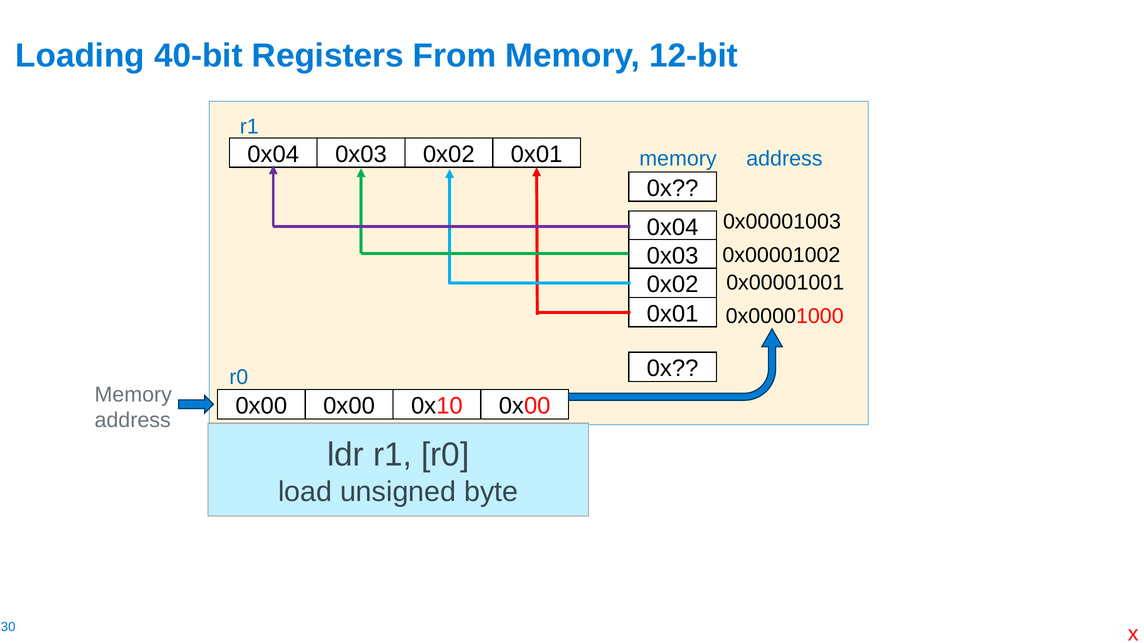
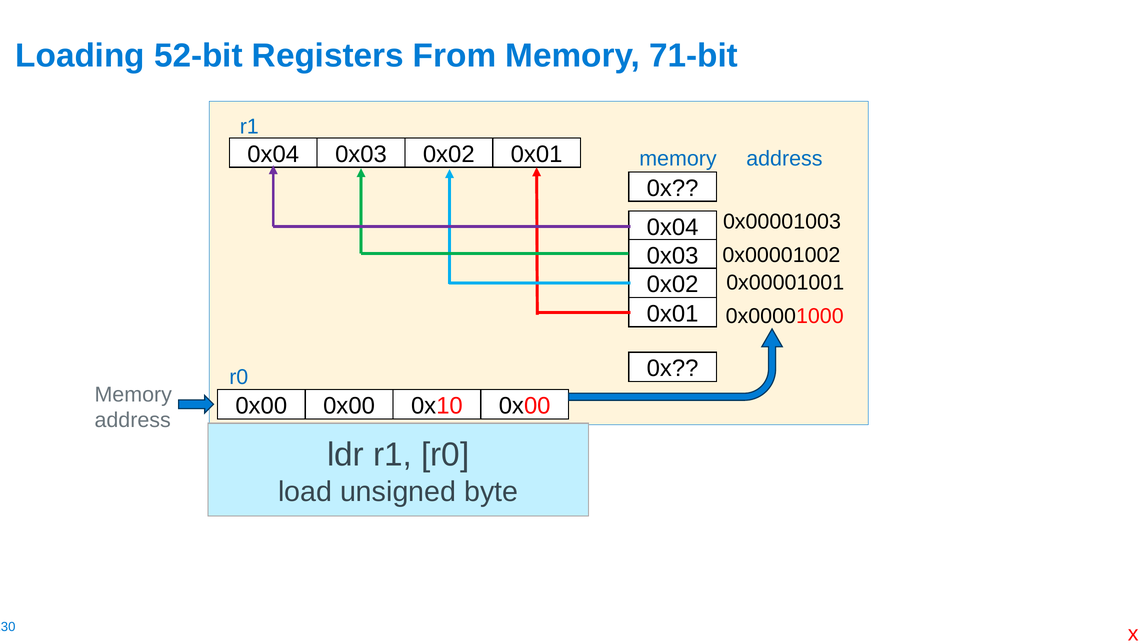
40-bit: 40-bit -> 52-bit (198, 56)
12-bit: 12-bit -> 71-bit (694, 56)
